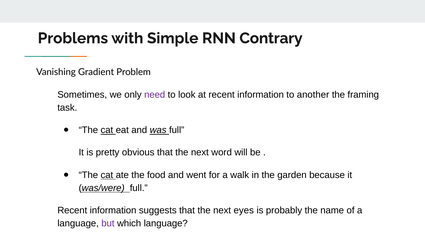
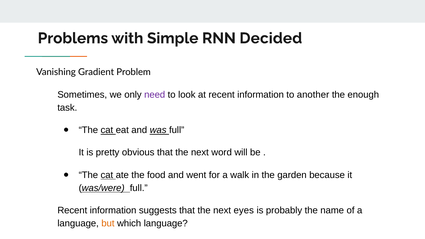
Contrary: Contrary -> Decided (271, 38)
framing: framing -> enough (363, 95)
but colour: purple -> orange (108, 224)
